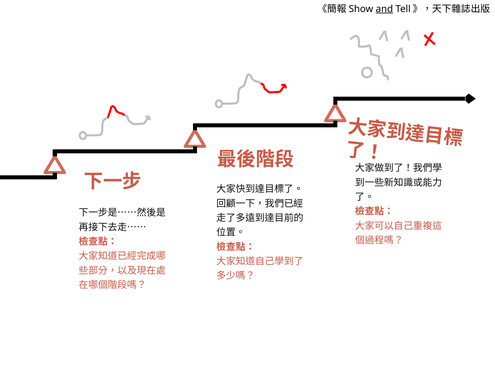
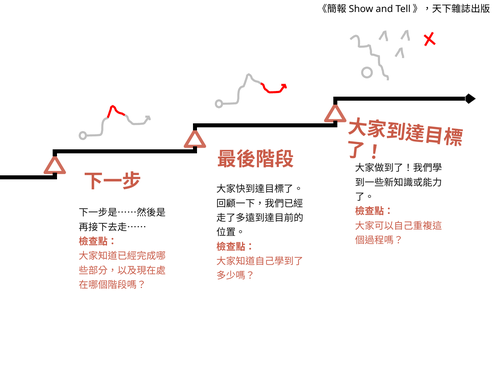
and underline: present -> none (384, 9)
